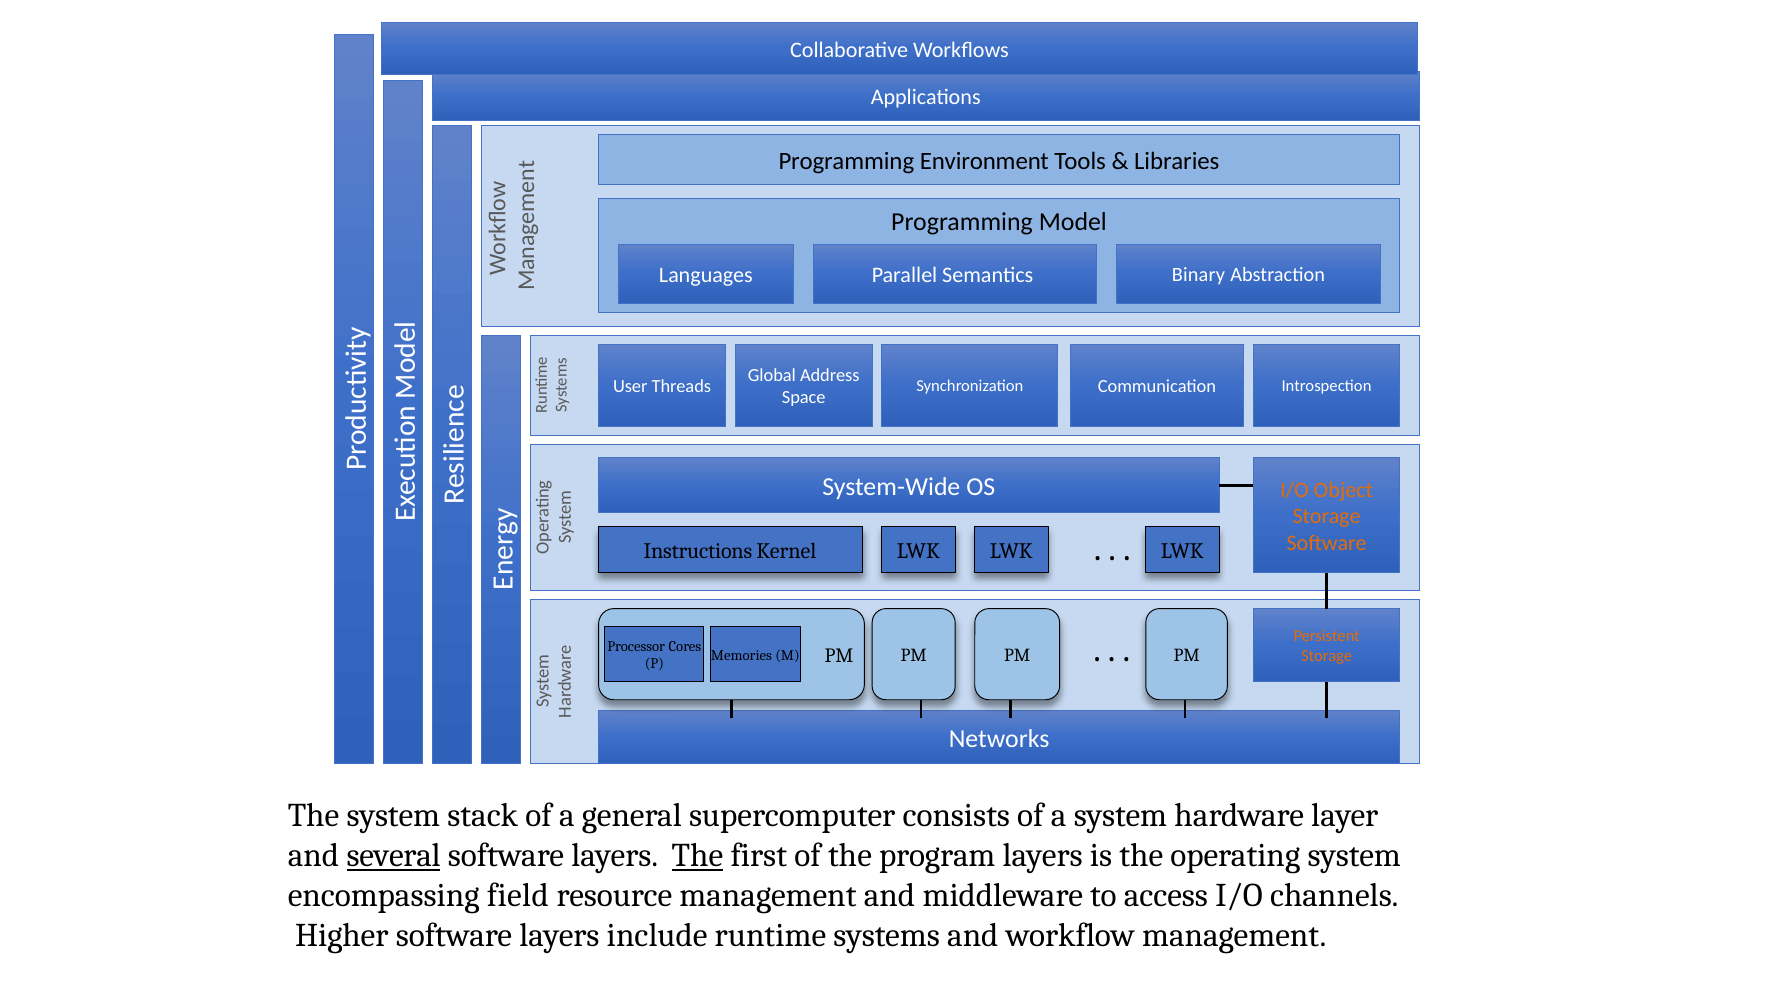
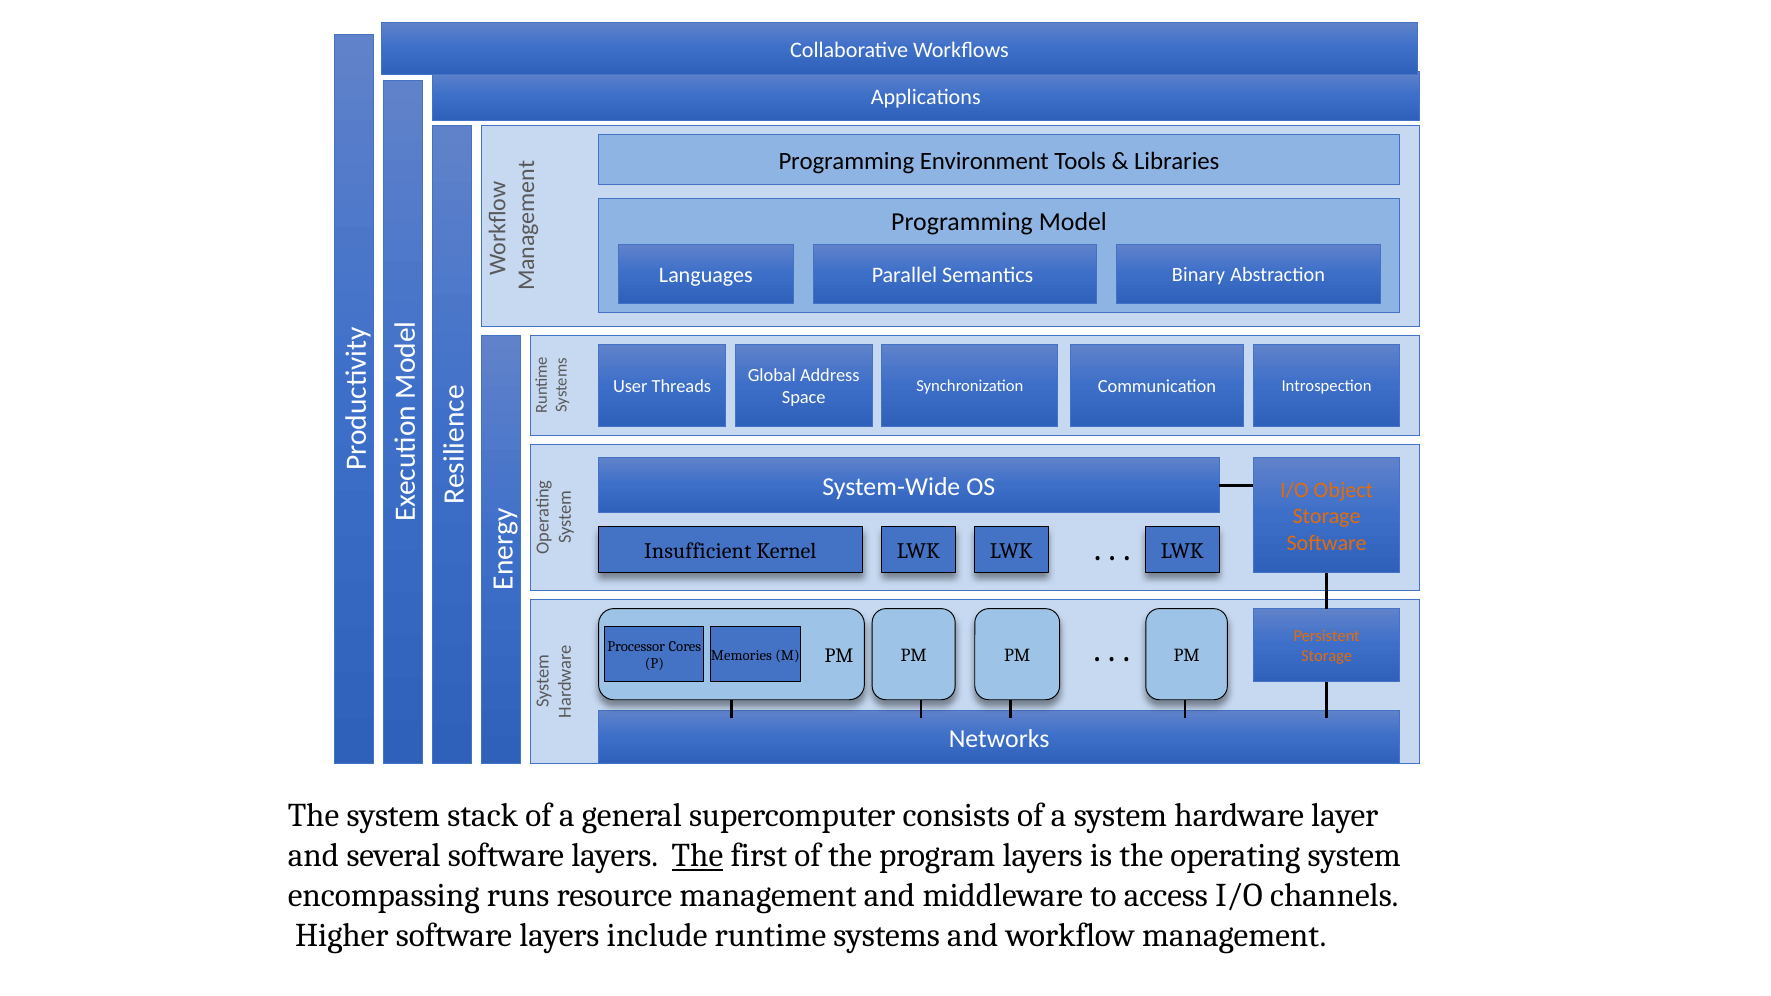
Instructions: Instructions -> Insufficient (698, 551)
several underline: present -> none (394, 856)
field: field -> runs (518, 896)
